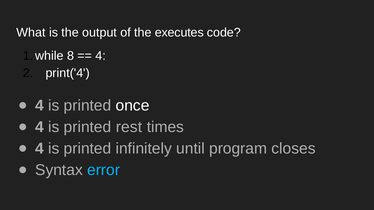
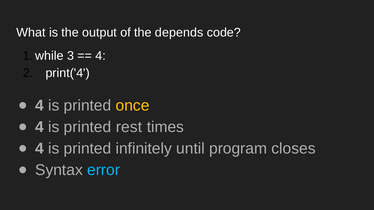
executes: executes -> depends (179, 33)
8: 8 -> 3 (70, 56)
once colour: white -> yellow (133, 106)
